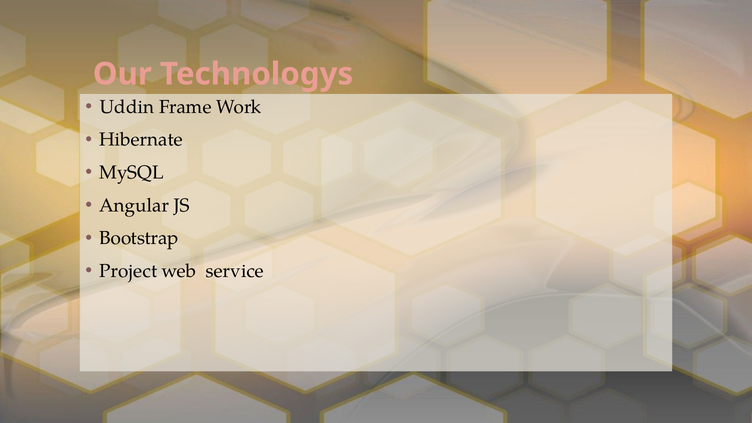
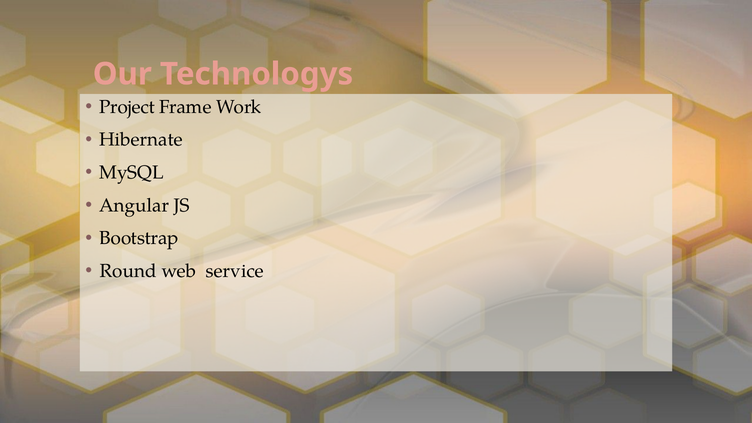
Uddin: Uddin -> Project (127, 107)
Project: Project -> Round (128, 271)
